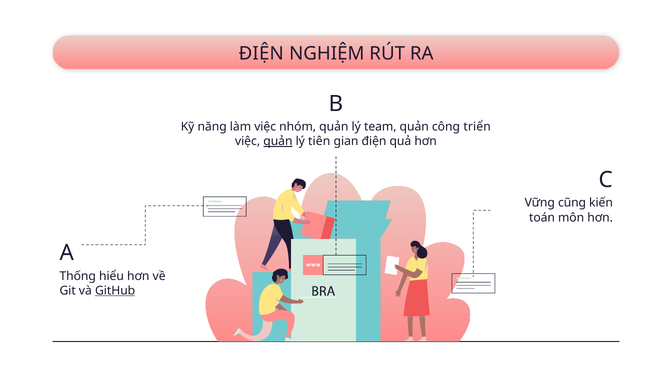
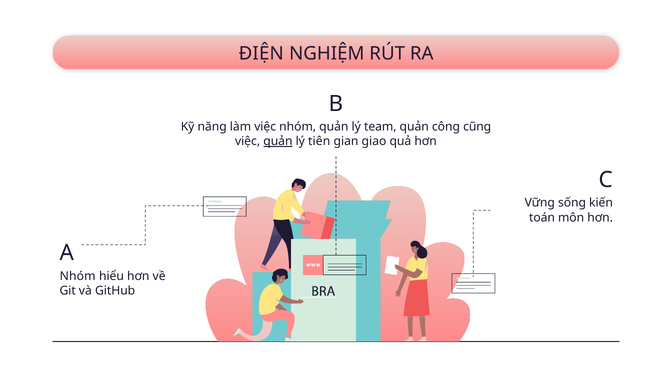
triển: triển -> cũng (477, 127)
gian điện: điện -> giao (374, 141)
cũng: cũng -> sống (572, 203)
Thống: Thống -> Nhóm (78, 276)
GitHub underline: present -> none (115, 291)
